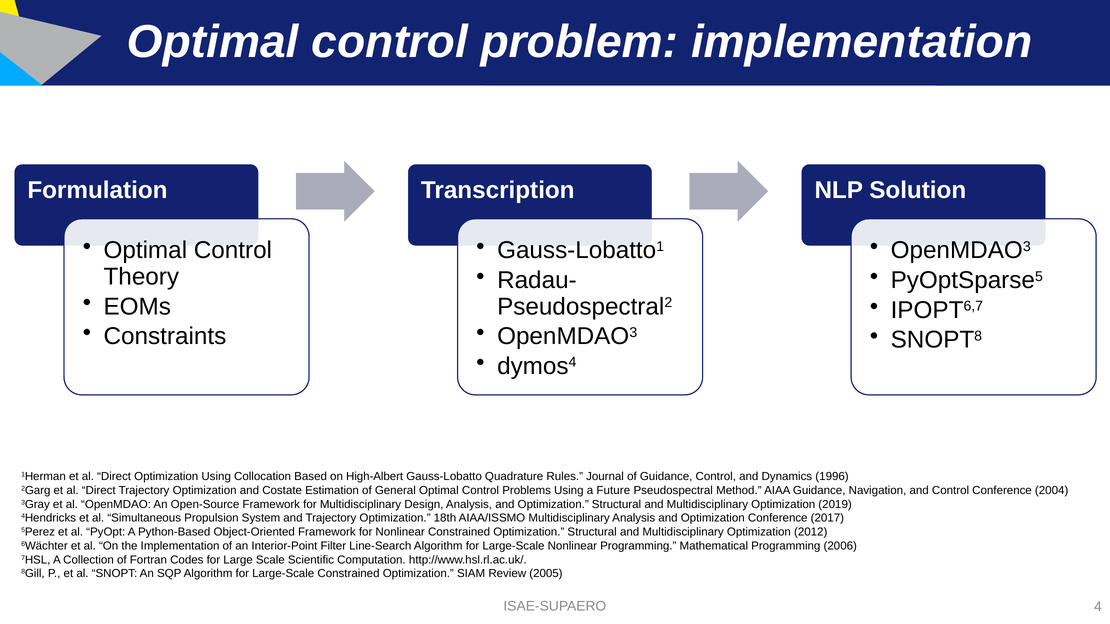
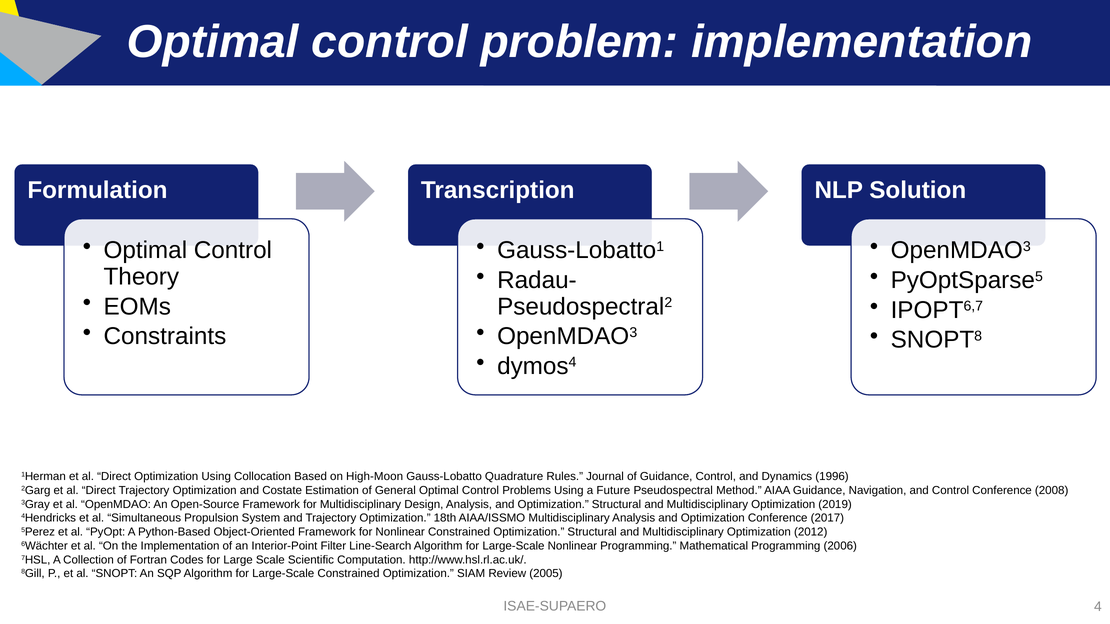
High-Albert: High-Albert -> High-Moon (375, 477)
2004: 2004 -> 2008 (1052, 491)
